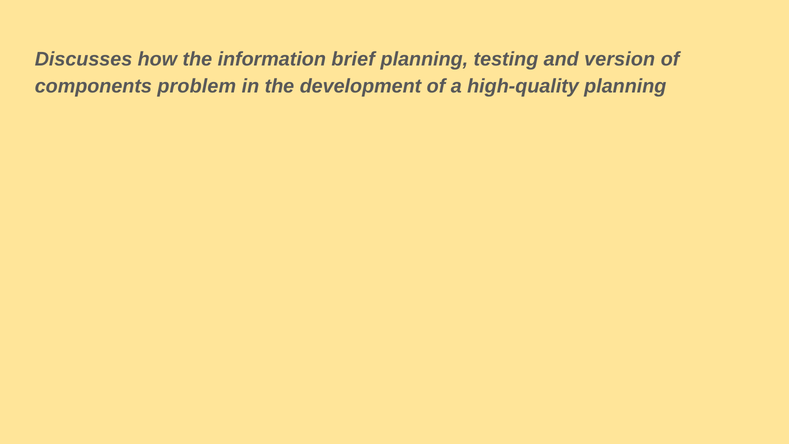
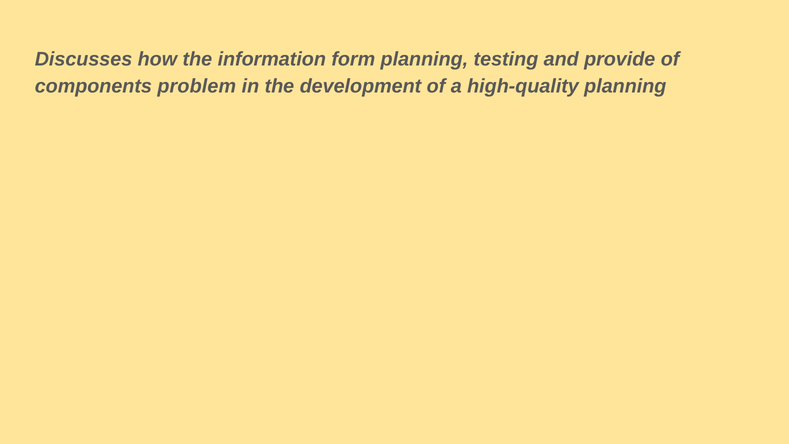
brief: brief -> form (353, 59)
version: version -> provide (620, 59)
